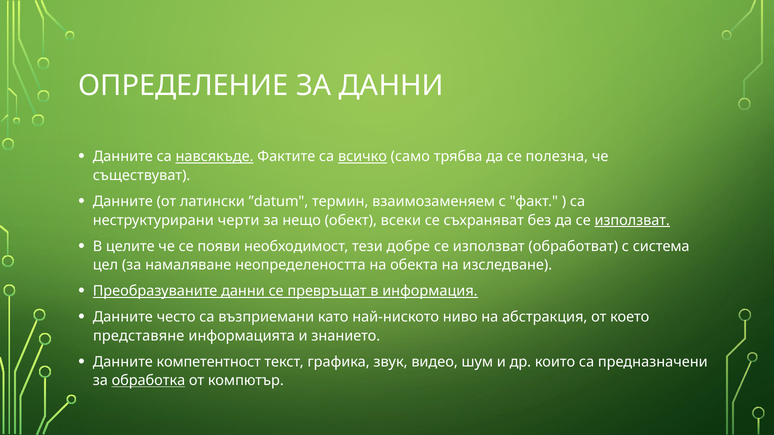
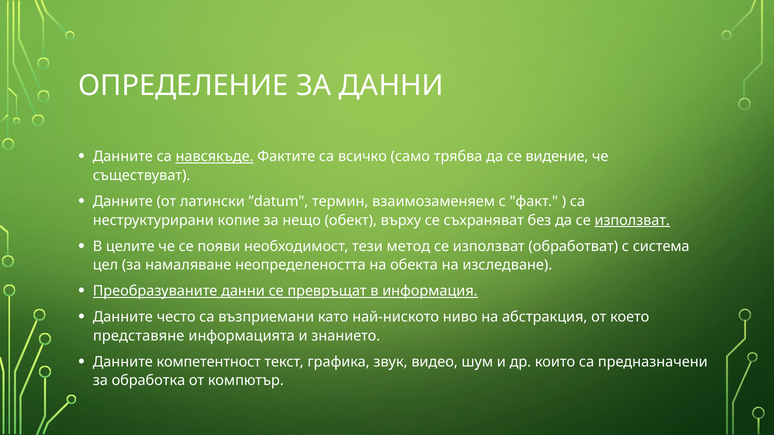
всичко underline: present -> none (362, 157)
полезна: полезна -> видение (557, 157)
черти: черти -> копие (239, 220)
всеки: всеки -> върху (401, 220)
добре: добре -> метод (408, 246)
обработка underline: present -> none (148, 381)
